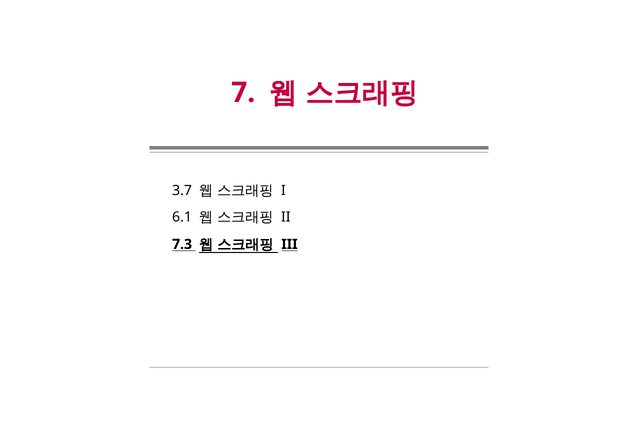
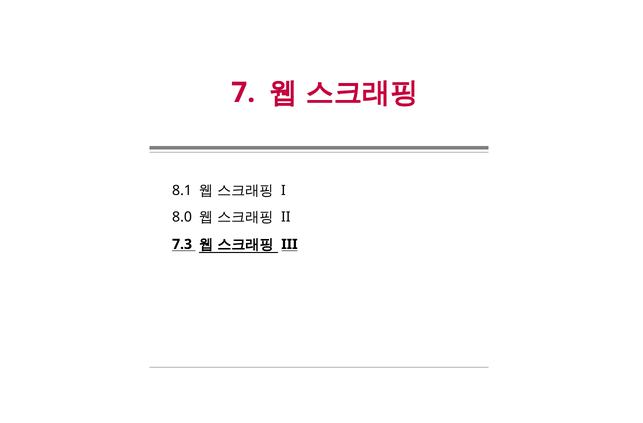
3.7: 3.7 -> 8.1 (182, 190)
6.1: 6.1 -> 8.0 (182, 217)
